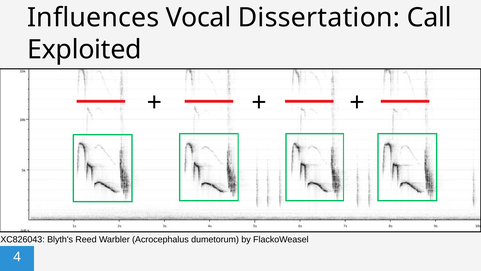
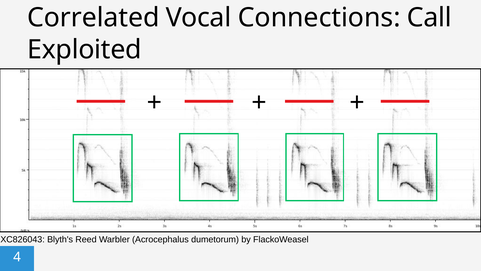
Influences: Influences -> Correlated (93, 18)
Dissertation: Dissertation -> Connections (319, 18)
